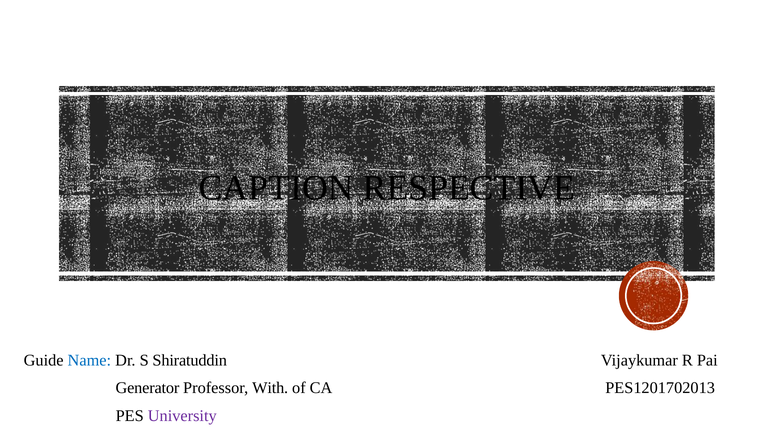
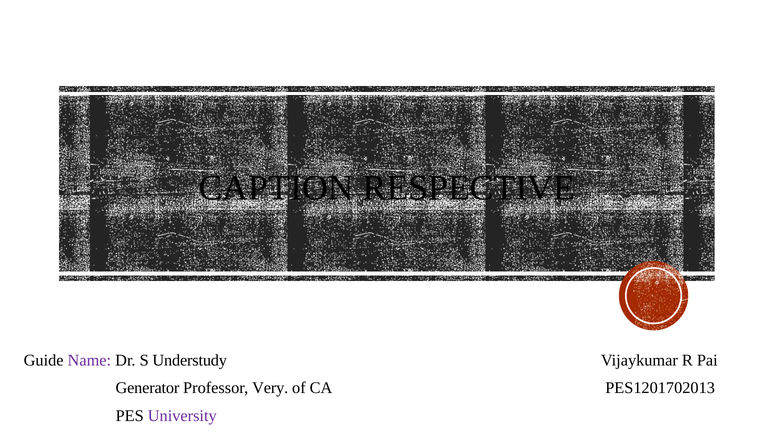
Name colour: blue -> purple (89, 360)
Shiratuddin: Shiratuddin -> Understudy (190, 360)
With: With -> Very (270, 388)
